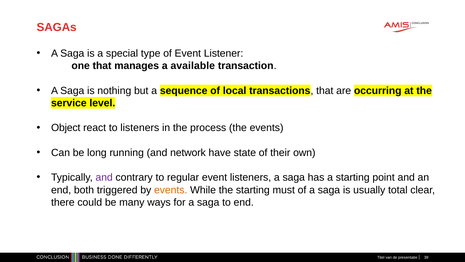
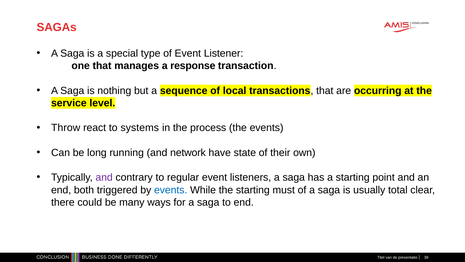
available: available -> response (193, 66)
Object: Object -> Throw (66, 128)
to listeners: listeners -> systems (140, 128)
events colour: orange -> blue (171, 190)
